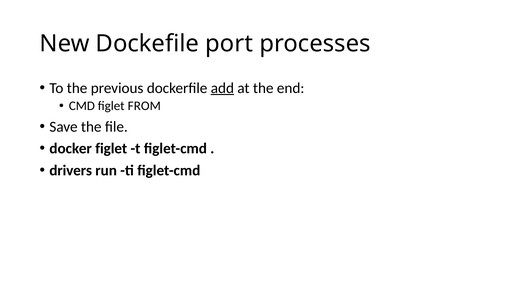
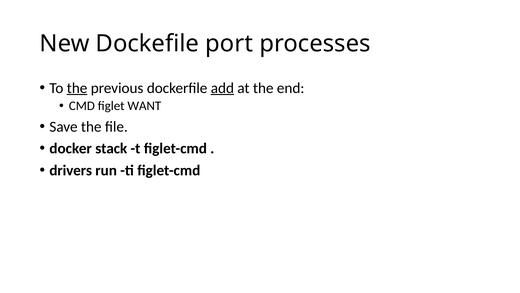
the underline: none -> present (77, 88)
FROM: FROM -> WANT (144, 106)
docker figlet: figlet -> stack (111, 148)
